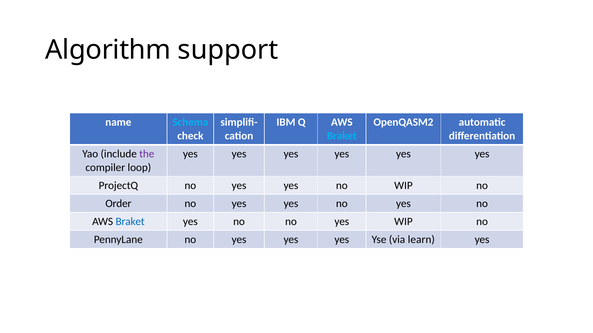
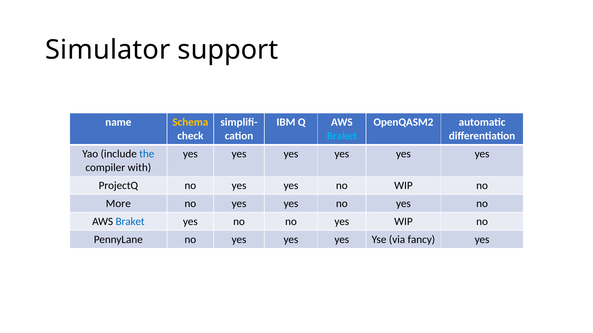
Algorithm: Algorithm -> Simulator (108, 50)
Schema colour: light blue -> yellow (190, 122)
the colour: purple -> blue (147, 154)
loop: loop -> with (139, 168)
Order: Order -> More (118, 204)
learn: learn -> fancy (421, 240)
